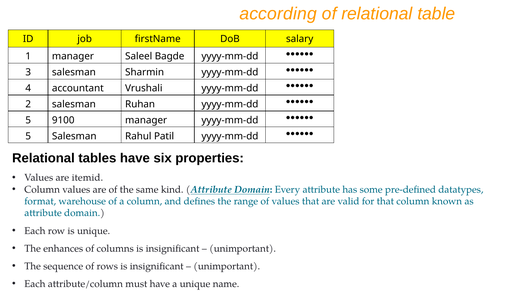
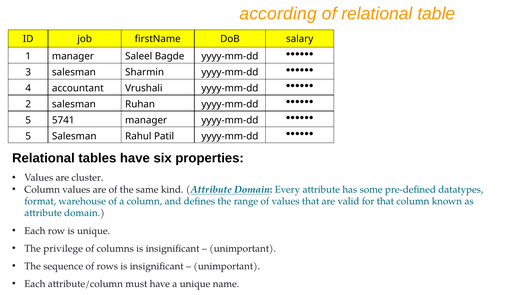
9100: 9100 -> 5741 (63, 120)
itemid: itemid -> cluster (87, 178)
enhances: enhances -> privilege (63, 249)
